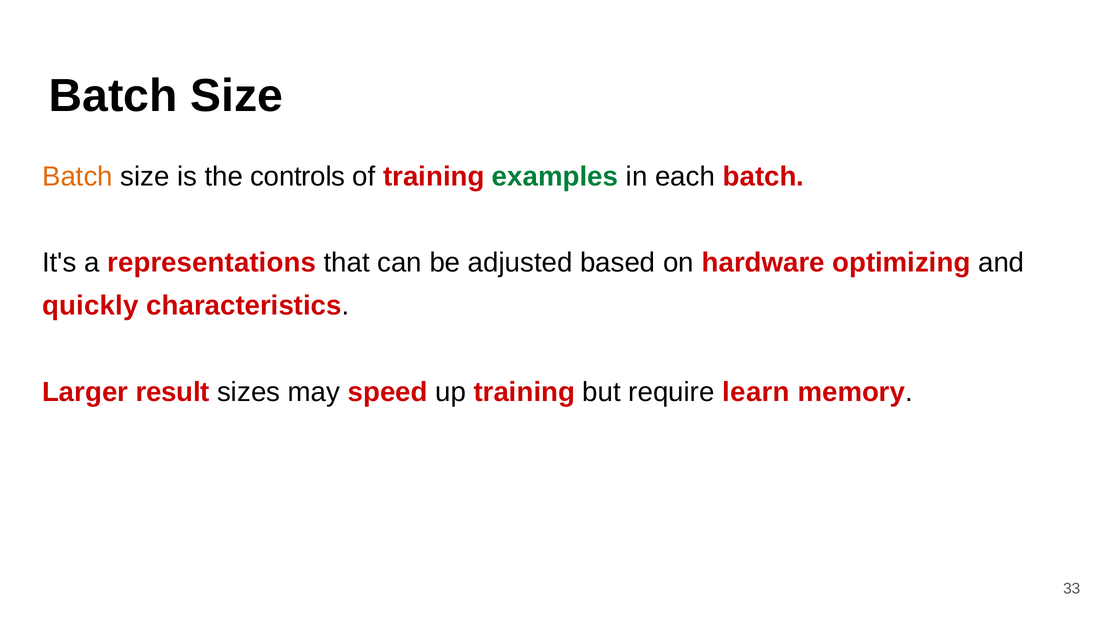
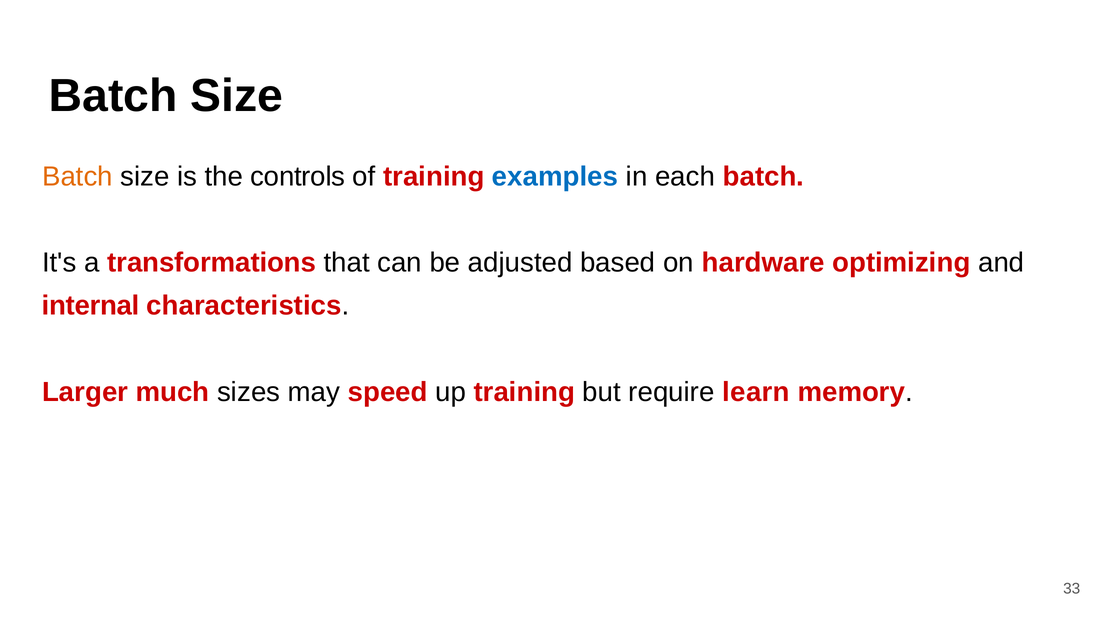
examples colour: green -> blue (555, 176)
representations: representations -> transformations (212, 263)
quickly: quickly -> internal (91, 306)
result: result -> much (173, 392)
